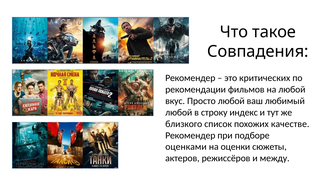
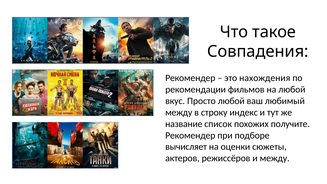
критических: критических -> нахождения (265, 78)
любой: любой -> между (179, 112)
близкого: близкого -> название (184, 124)
качестве: качестве -> получите (290, 124)
оценками: оценками -> вычисляет (186, 147)
